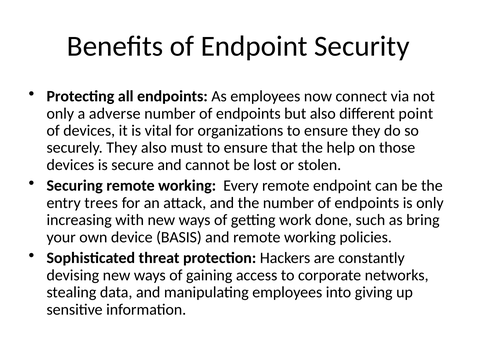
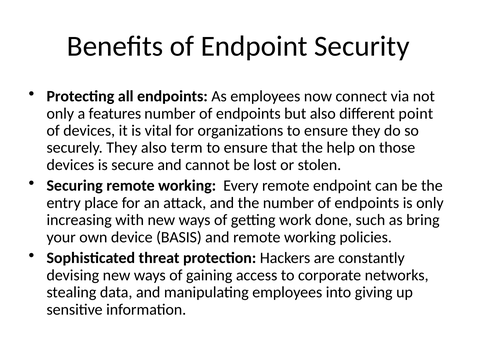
adverse: adverse -> features (115, 114)
must: must -> term (187, 148)
trees: trees -> place (101, 203)
